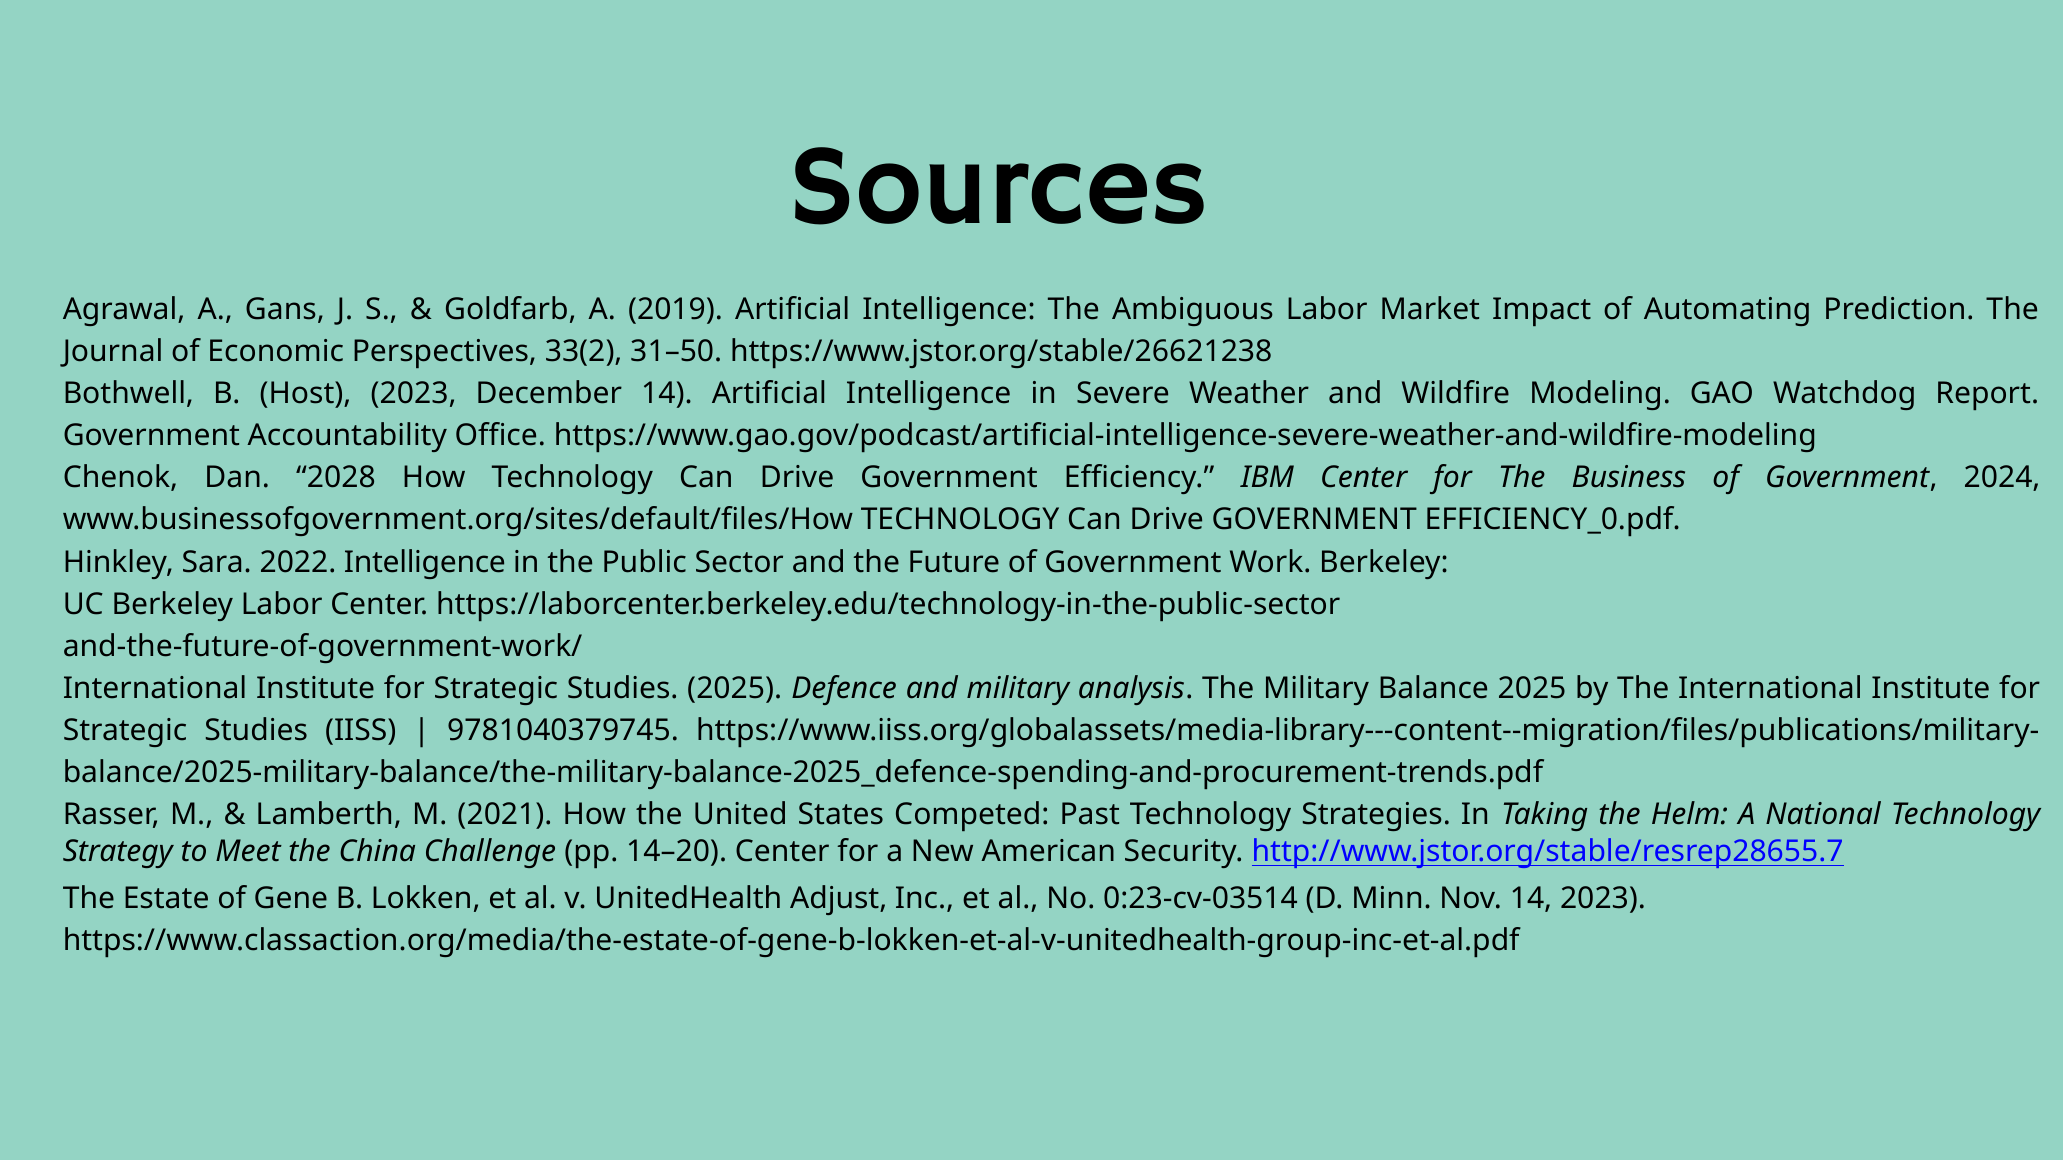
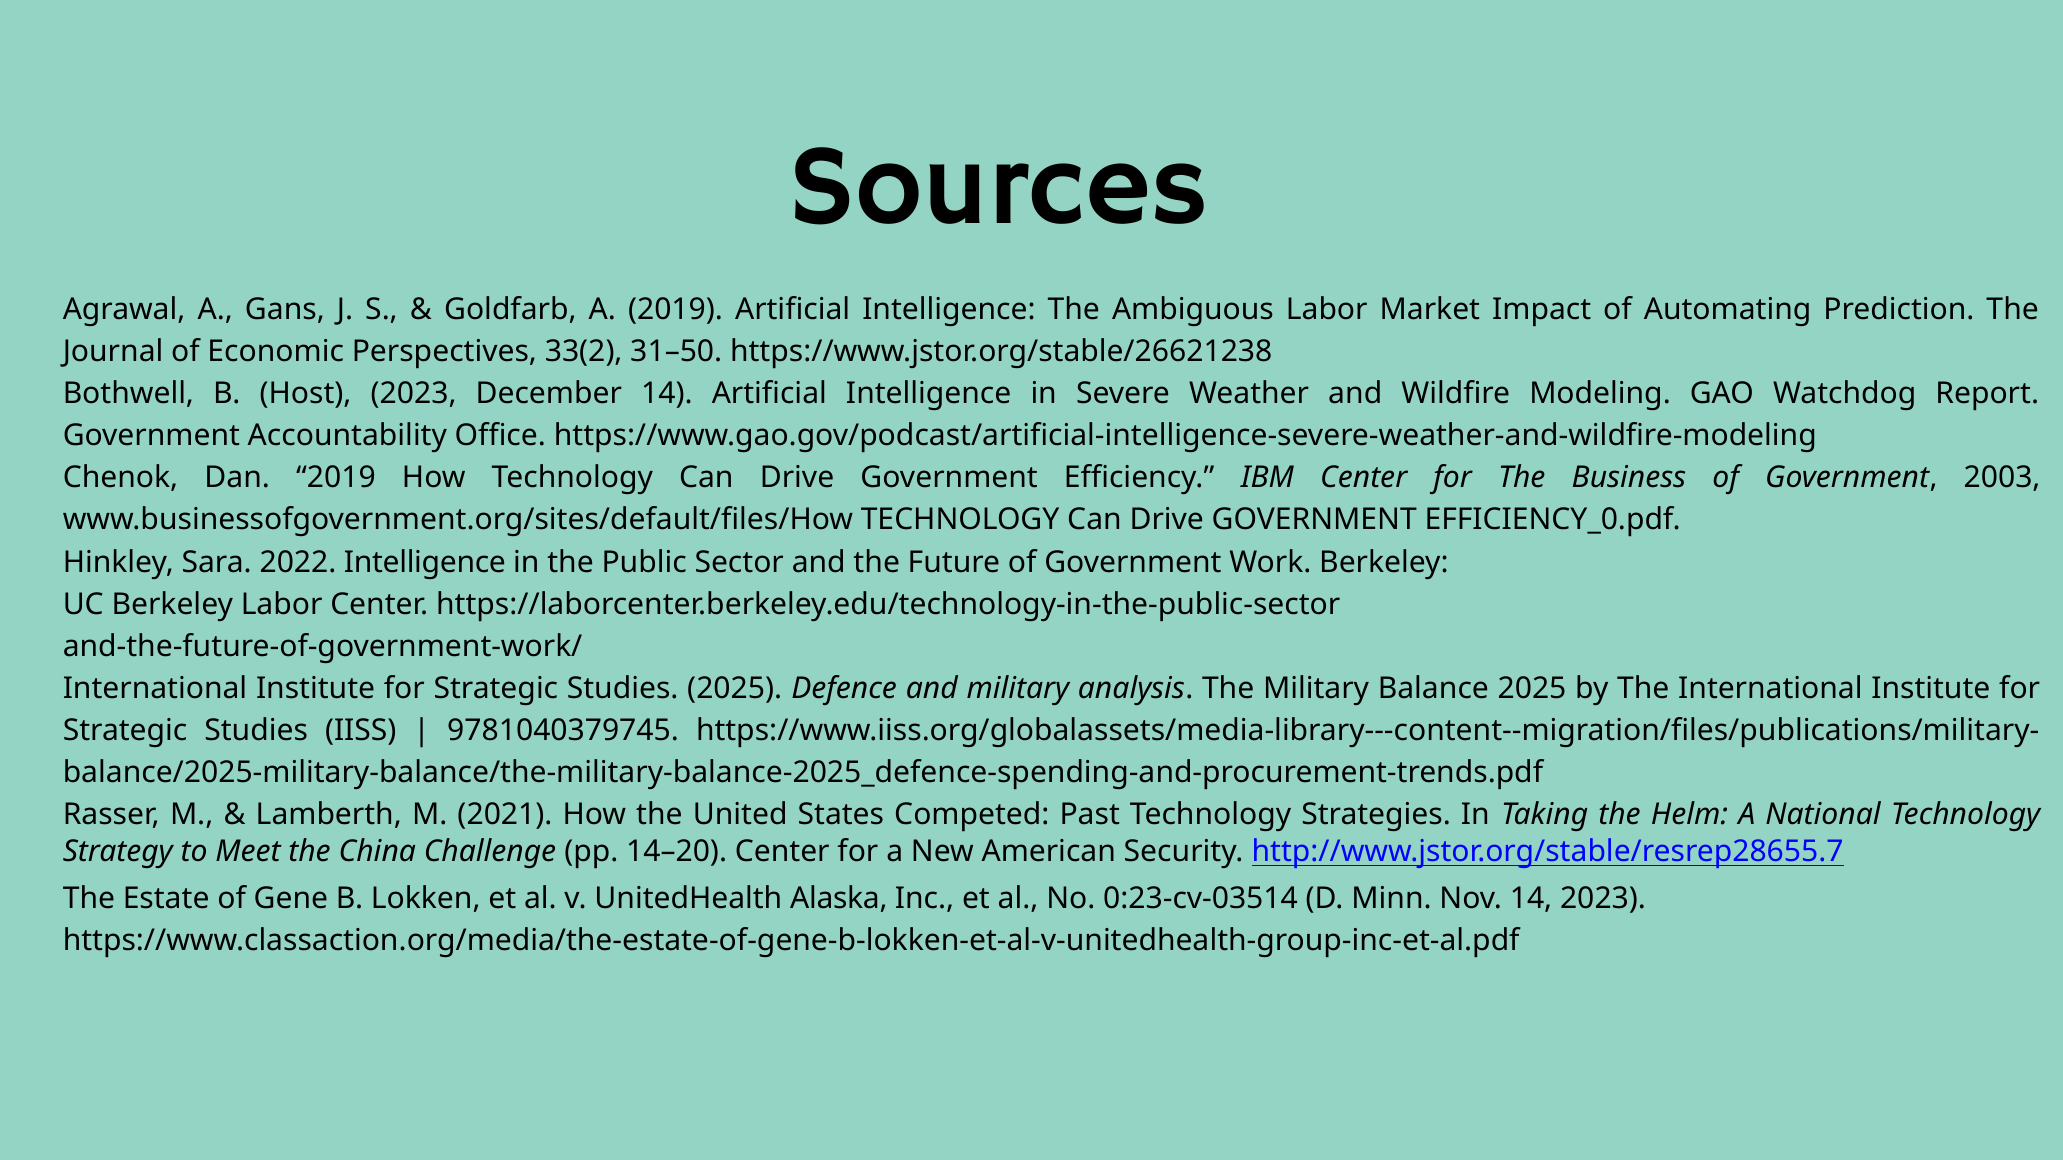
Dan 2028: 2028 -> 2019 (336, 478)
2024: 2024 -> 2003 (2002, 478)
Adjust: Adjust -> Alaska (839, 899)
